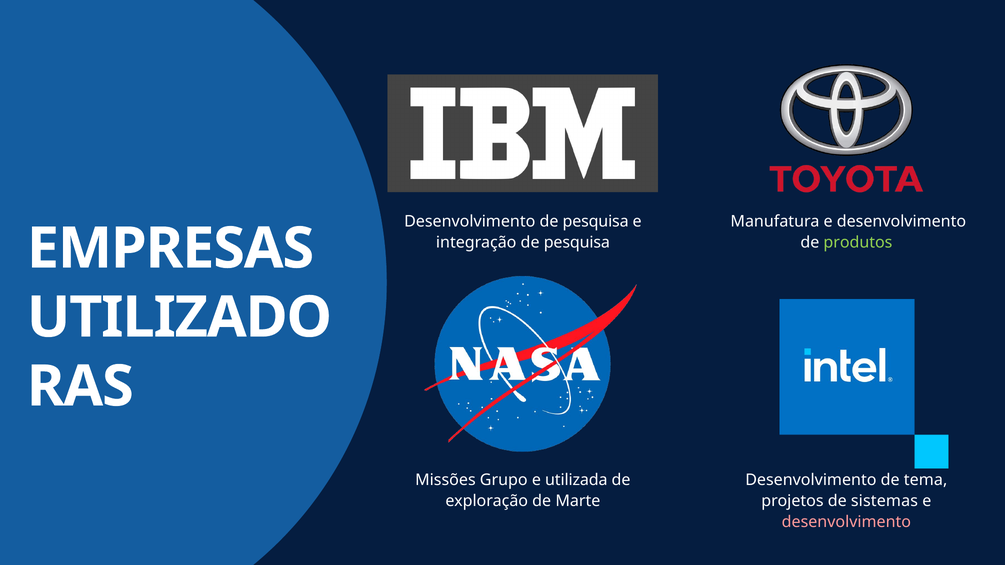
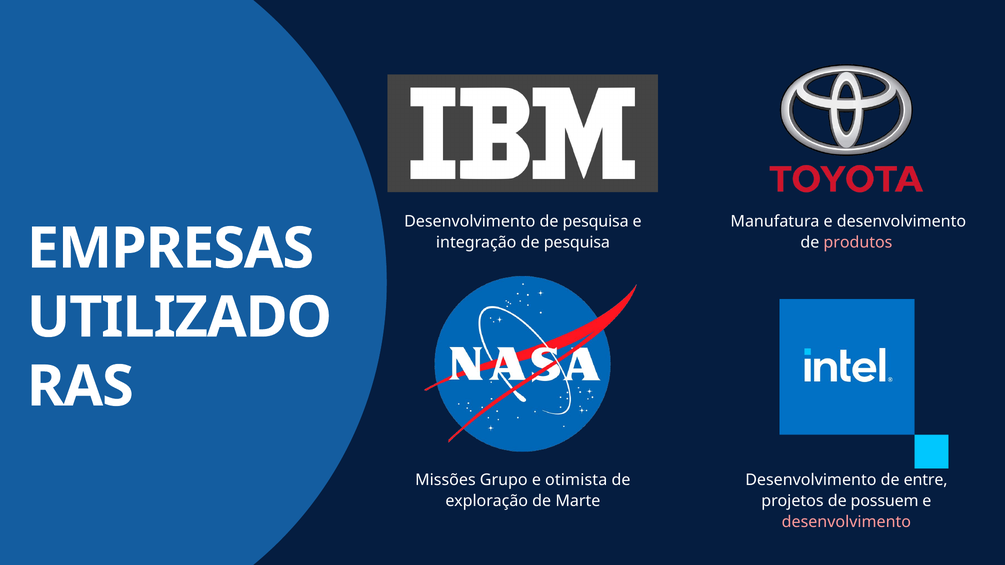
produtos colour: light green -> pink (858, 243)
utilizada: utilizada -> otimista (576, 480)
tema: tema -> entre (926, 480)
sistemas: sistemas -> possuem (885, 501)
